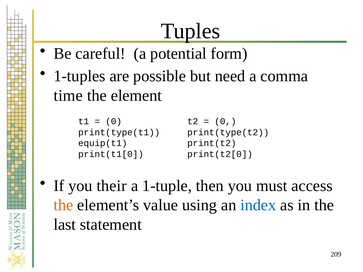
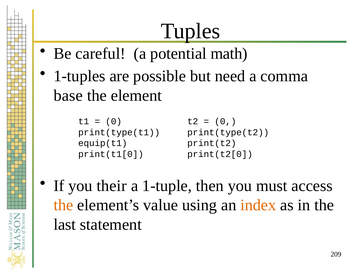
form: form -> math (229, 54)
time: time -> base (68, 96)
index colour: blue -> orange (258, 205)
